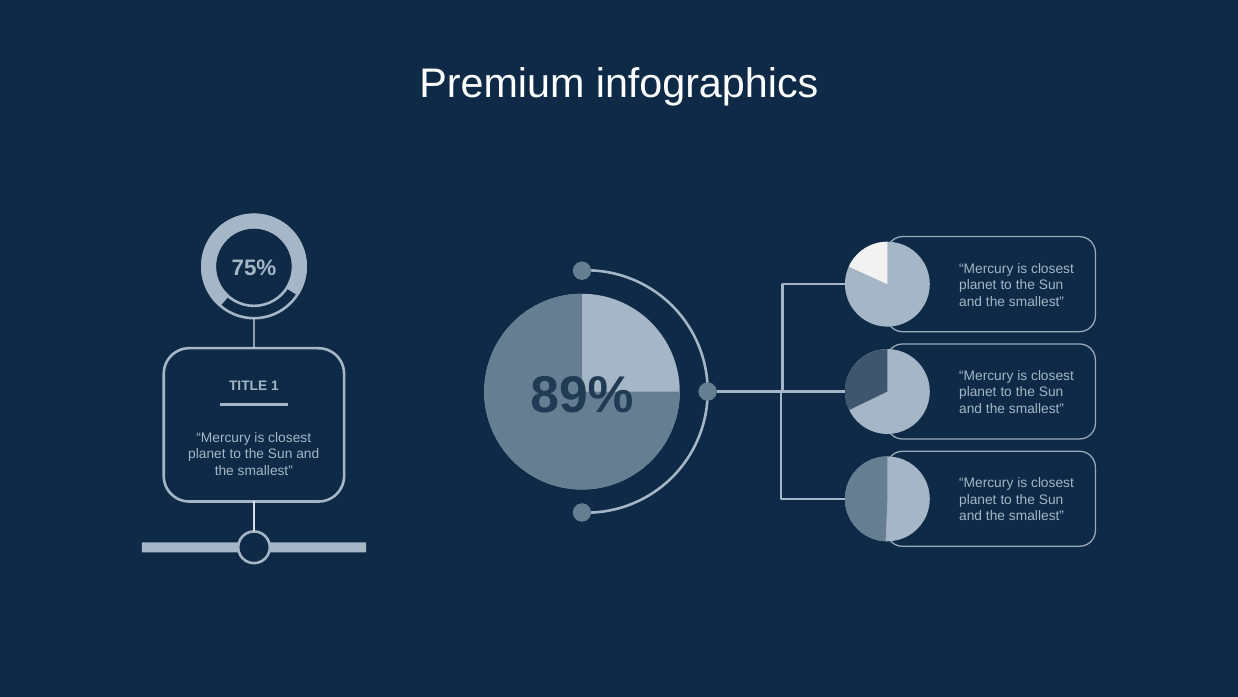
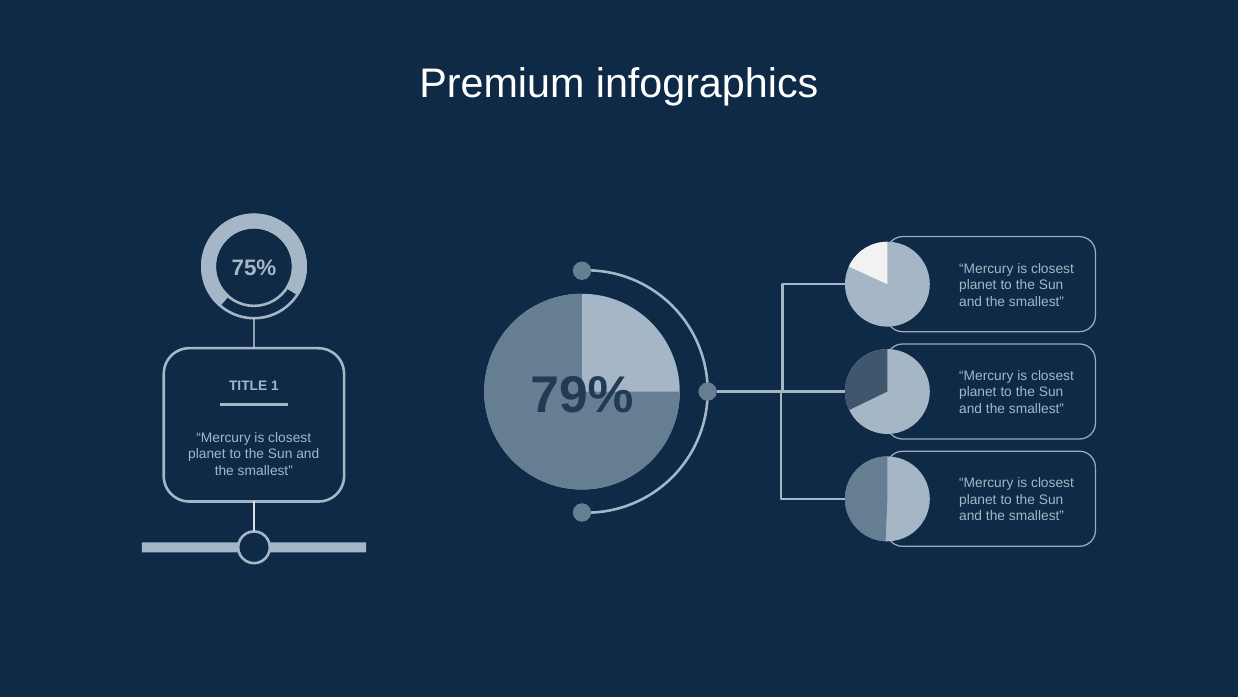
89%: 89% -> 79% (582, 395)
